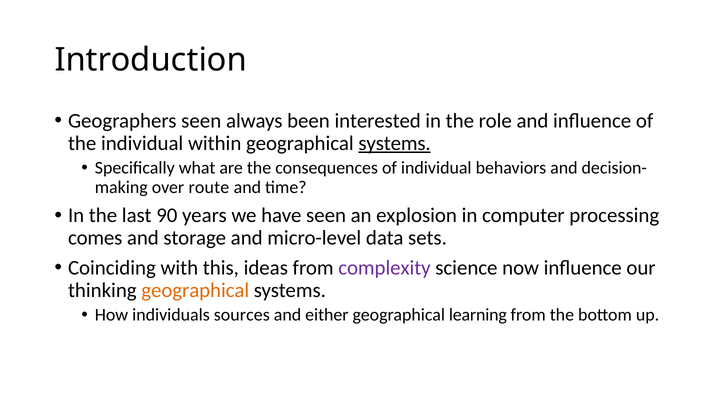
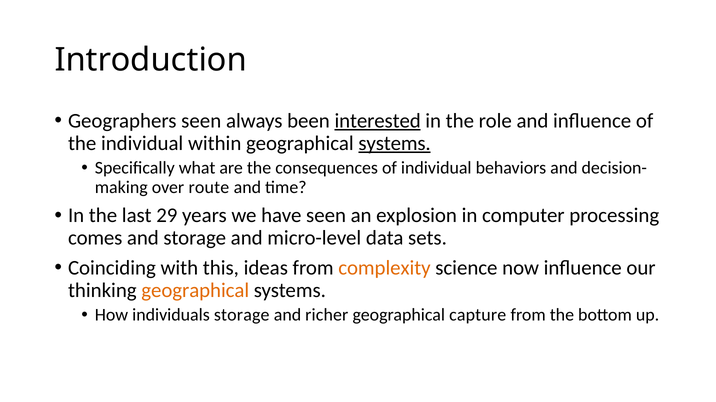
interested underline: none -> present (378, 121)
90: 90 -> 29 (167, 216)
complexity colour: purple -> orange (384, 268)
individuals sources: sources -> storage (242, 316)
either: either -> richer (327, 316)
learning: learning -> capture (478, 316)
